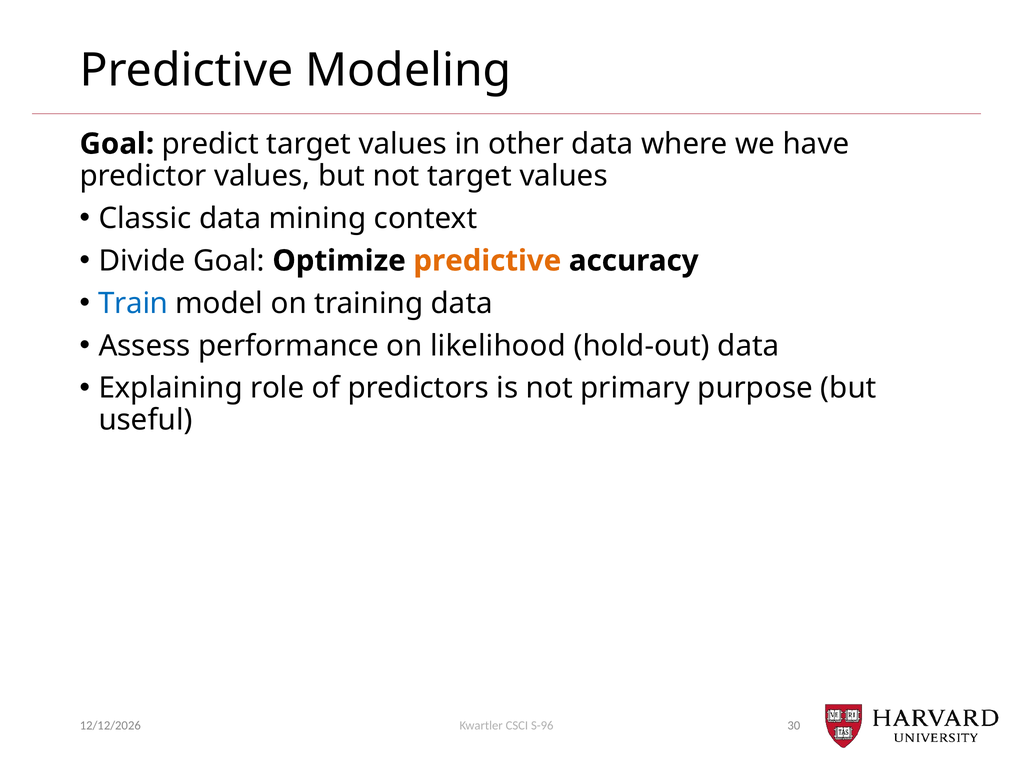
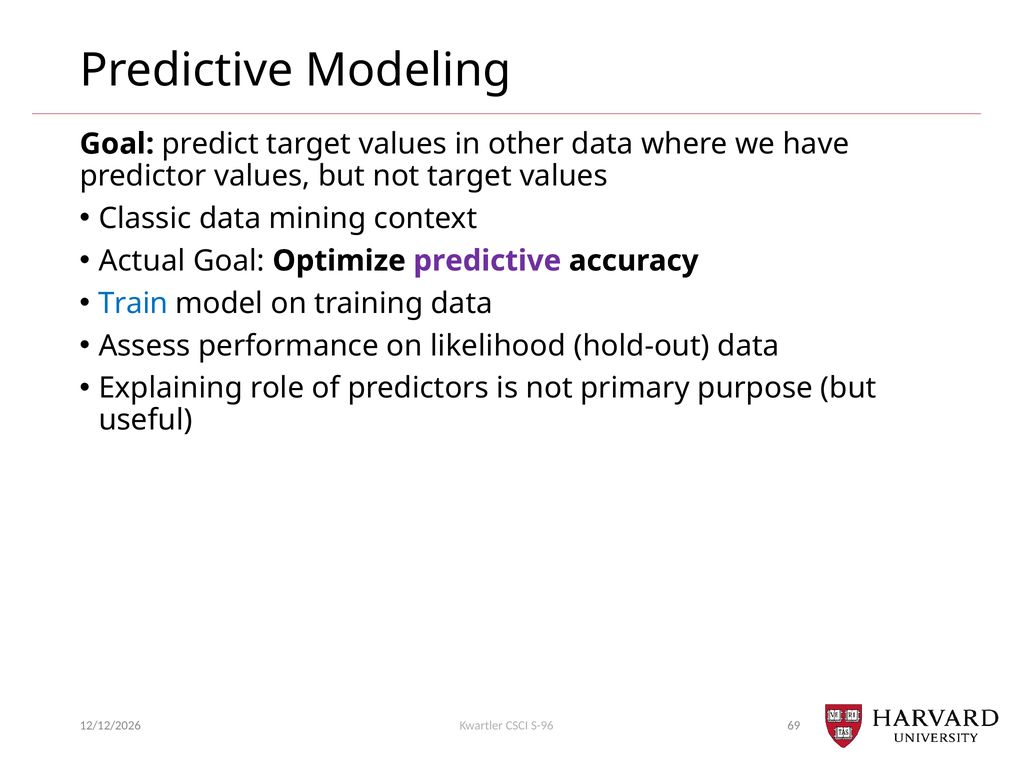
Divide: Divide -> Actual (142, 261)
predictive colour: orange -> purple (487, 261)
30: 30 -> 69 (794, 725)
